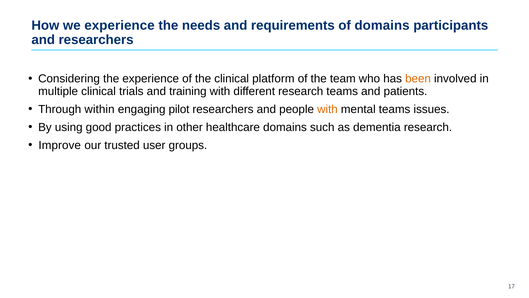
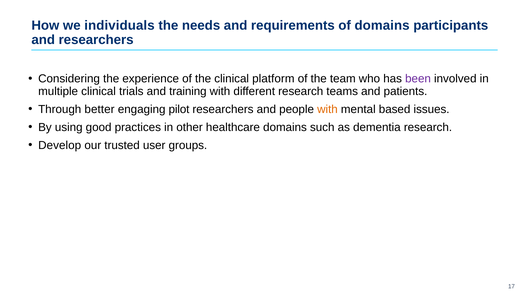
we experience: experience -> individuals (119, 25)
been colour: orange -> purple (418, 79)
within: within -> better (100, 109)
mental teams: teams -> based (395, 109)
Improve: Improve -> Develop (60, 145)
